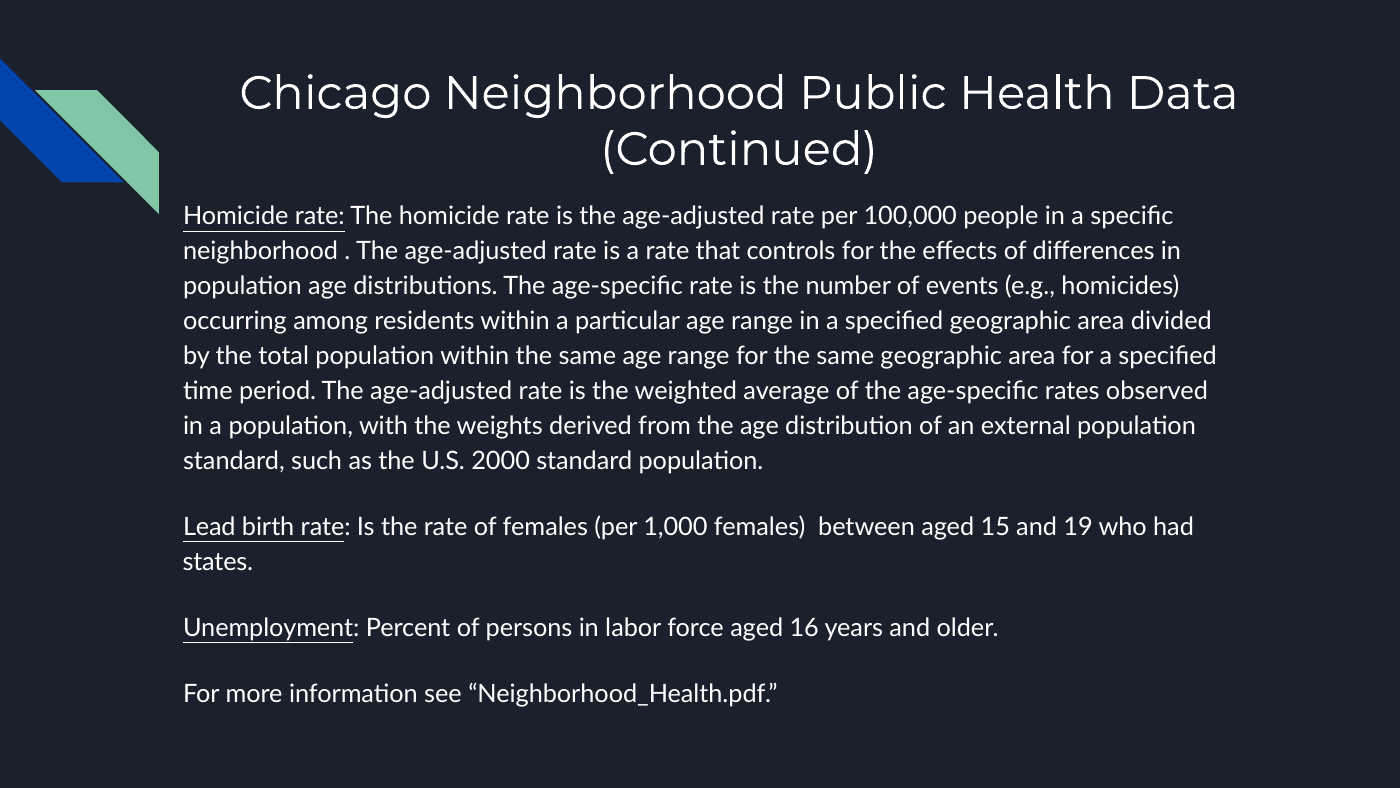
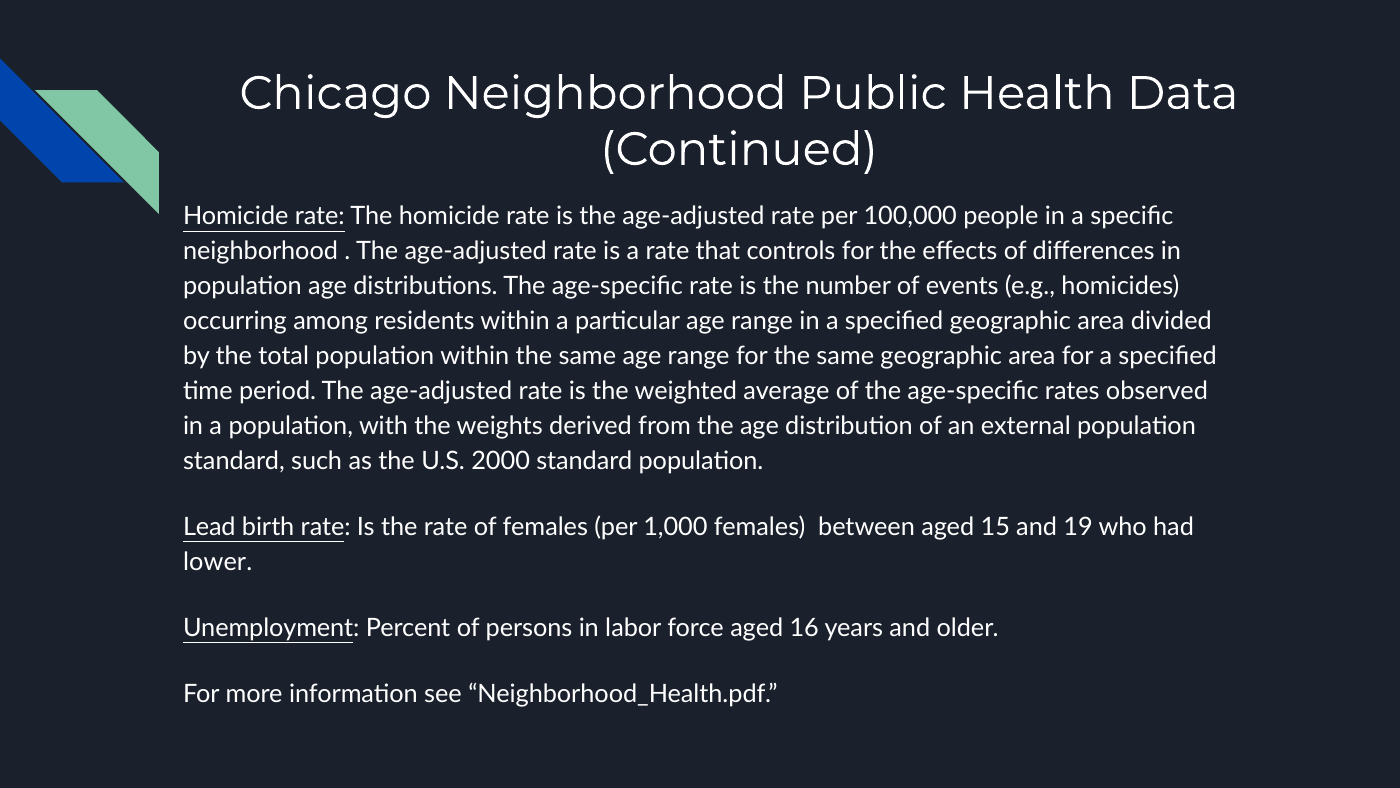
states: states -> lower (218, 562)
